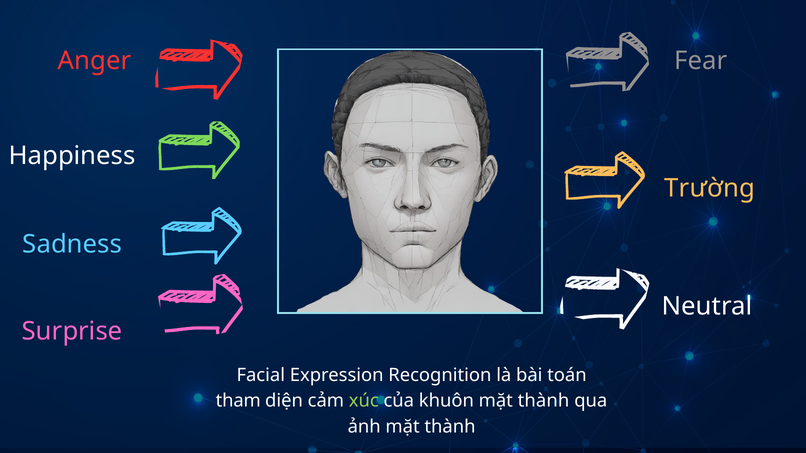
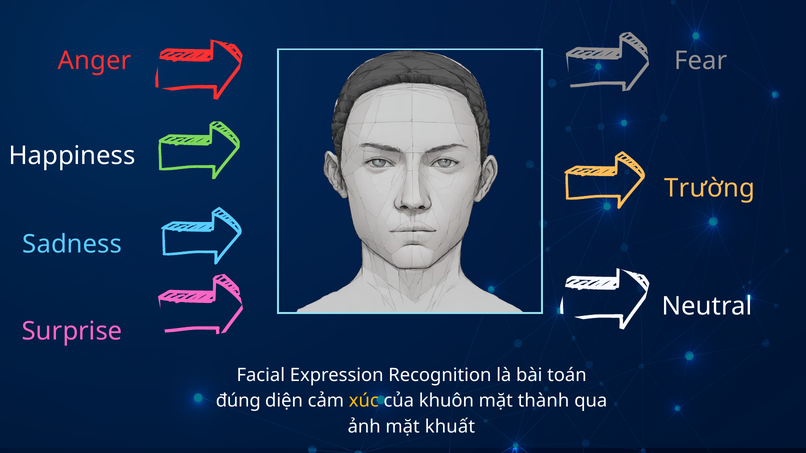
tham: tham -> đúng (238, 401)
xúc colour: light green -> yellow (364, 401)
ảnh mặt thành: thành -> khuất (450, 427)
